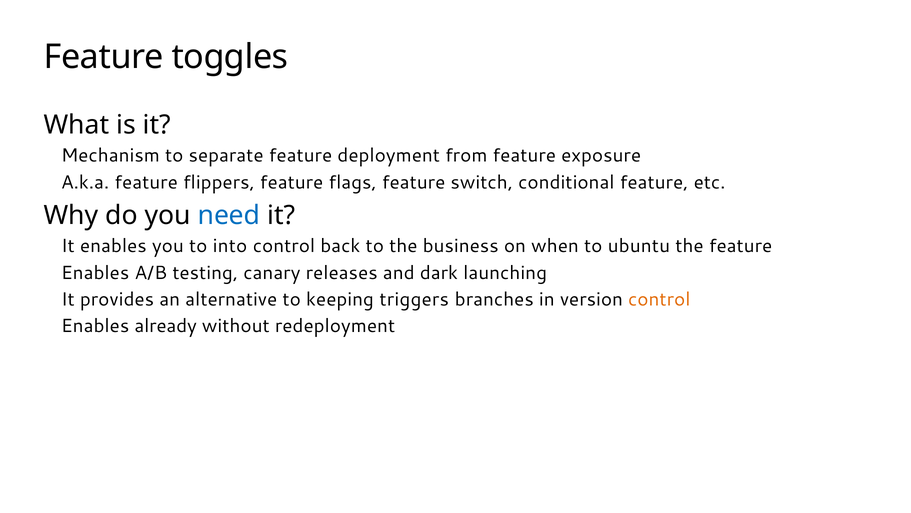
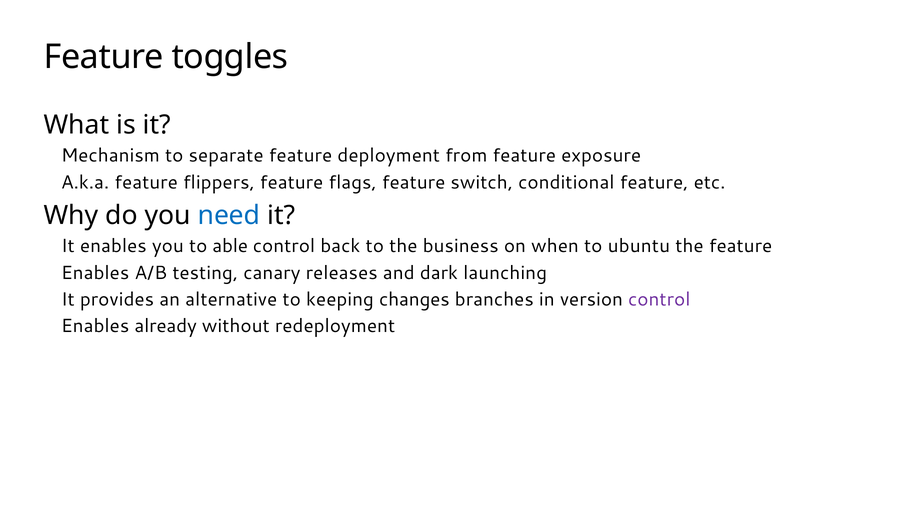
into: into -> able (230, 246)
triggers: triggers -> changes (414, 299)
control colour: orange -> purple (659, 299)
